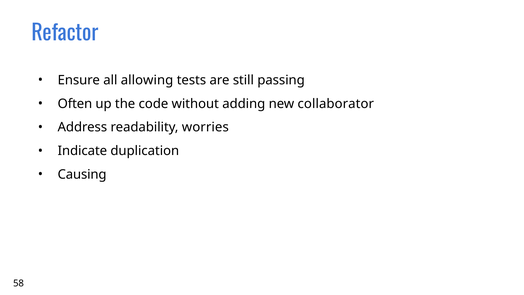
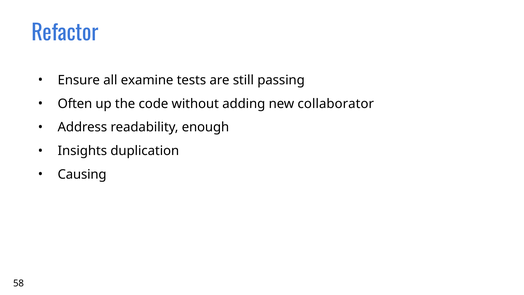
allowing: allowing -> examine (147, 80)
worries: worries -> enough (205, 127)
Indicate: Indicate -> Insights (82, 151)
